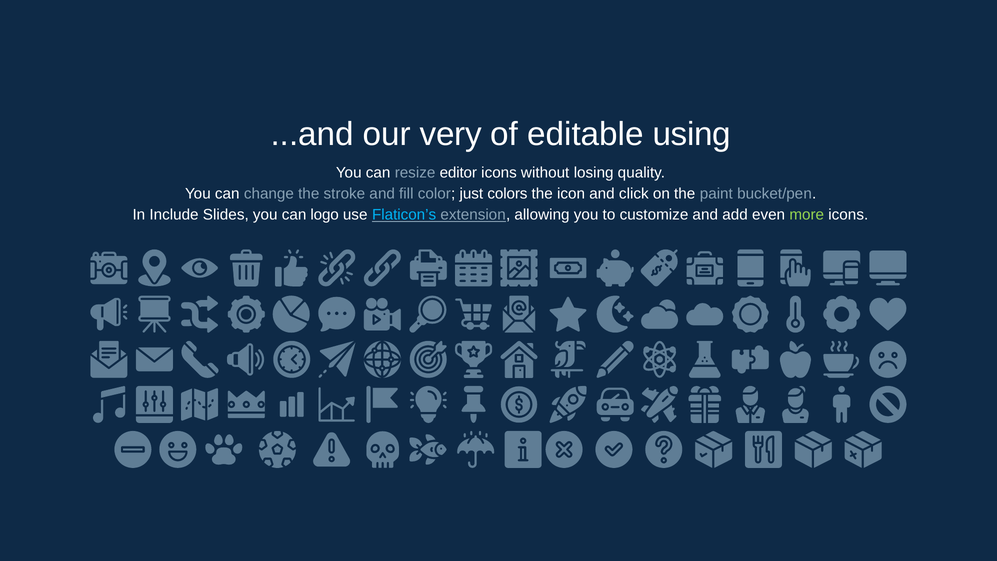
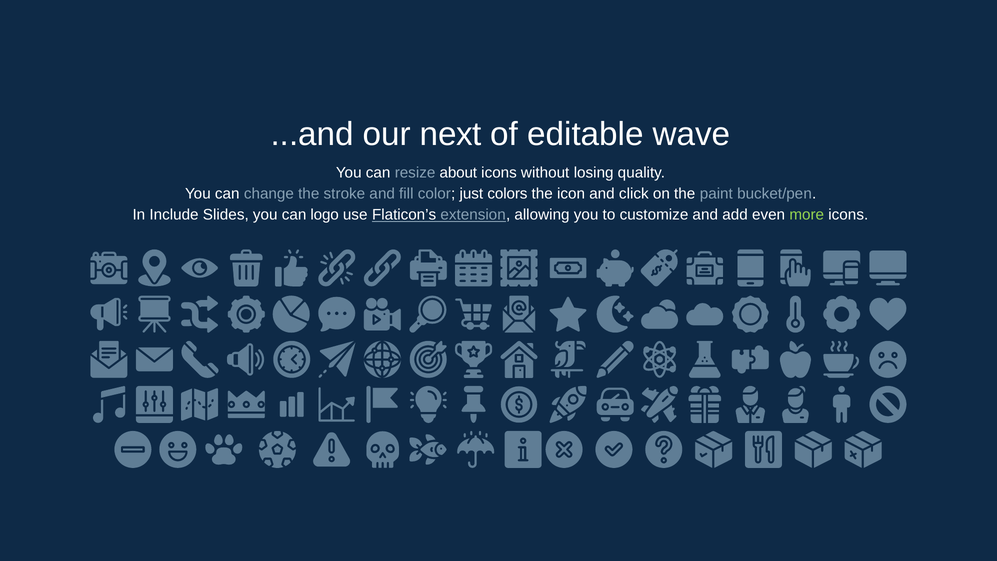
very: very -> next (451, 134)
using: using -> wave (692, 134)
editor: editor -> about (458, 173)
Flaticon’s colour: light blue -> white (404, 215)
